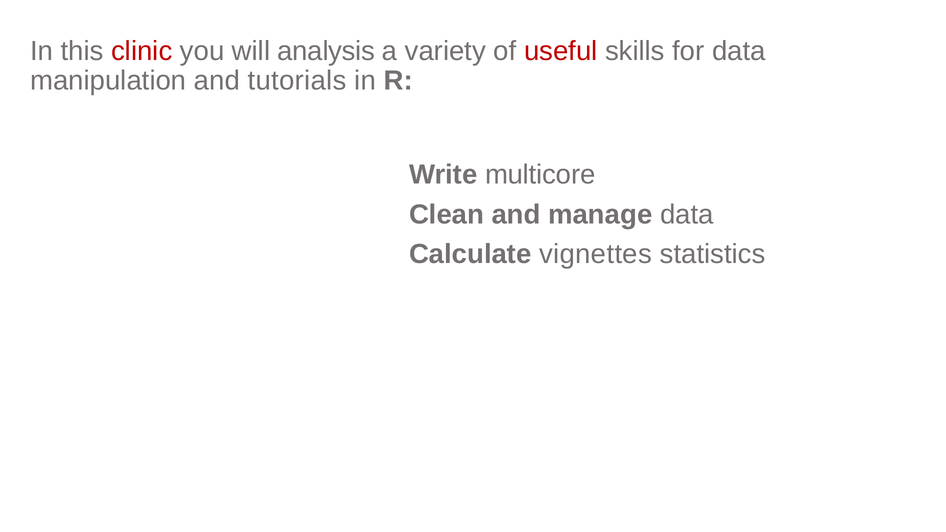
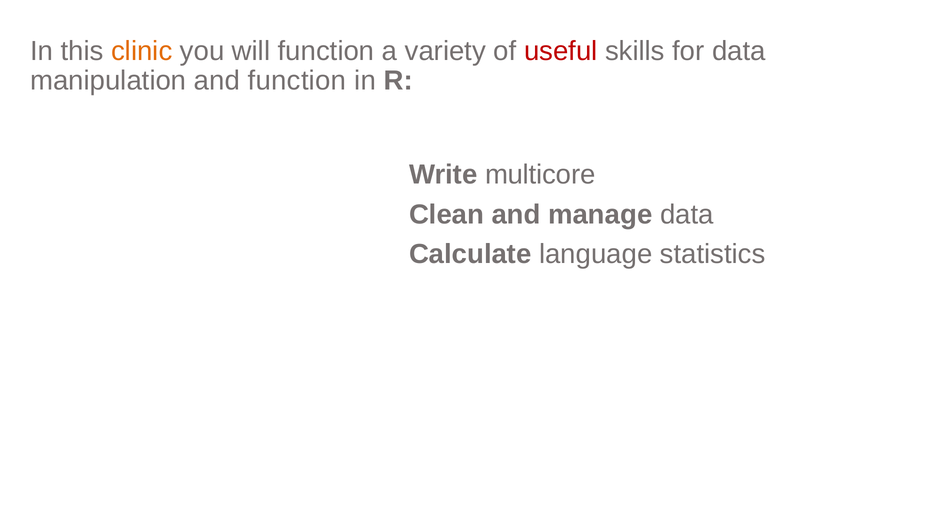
clinic colour: red -> orange (142, 51)
will analysis: analysis -> function (326, 51)
and tutorials: tutorials -> function (297, 81)
vignettes: vignettes -> language (596, 254)
